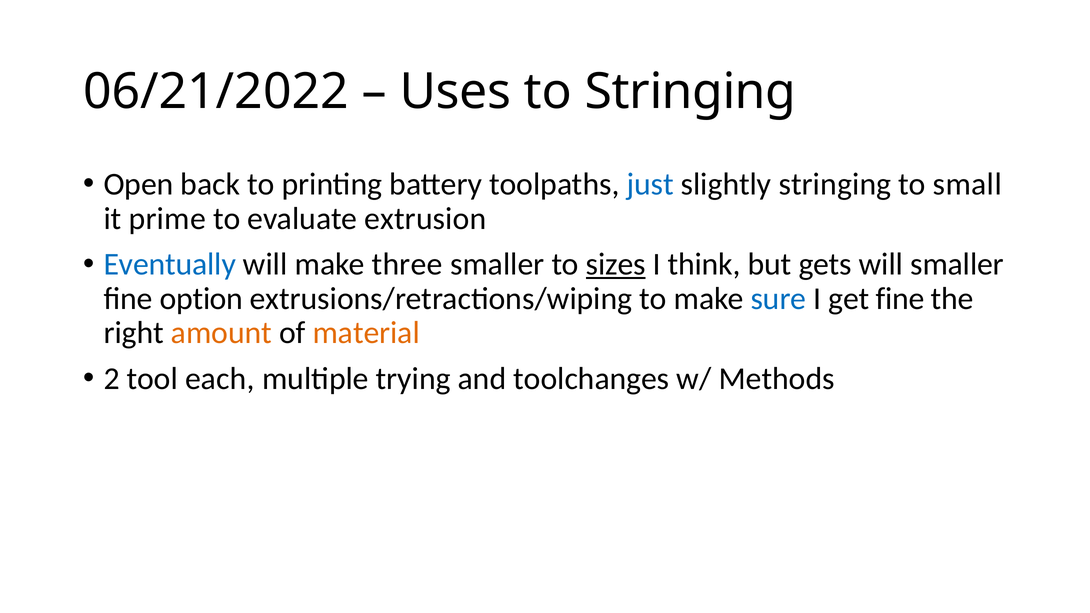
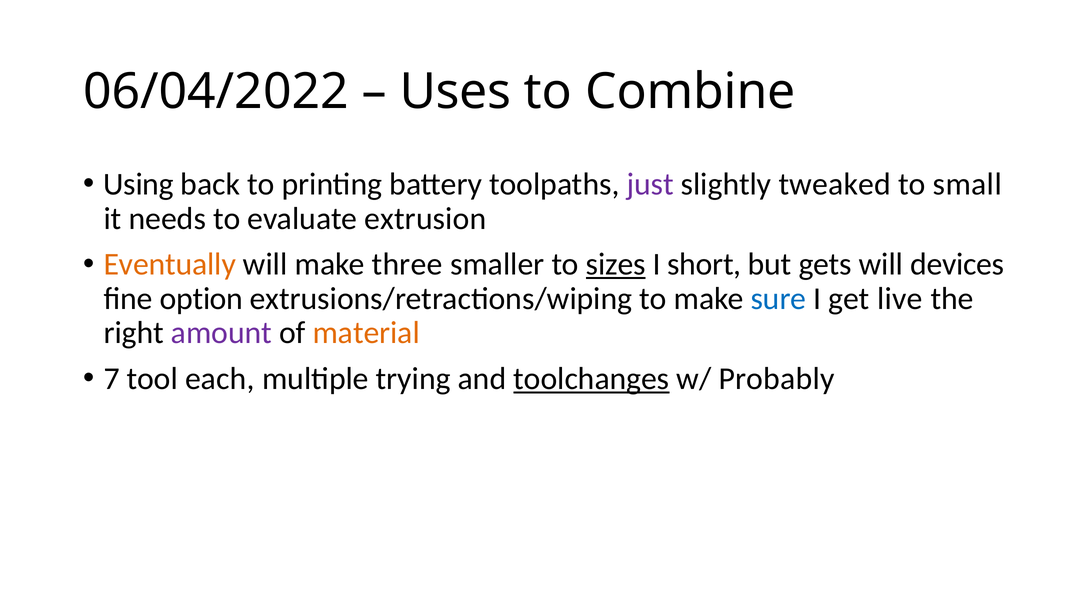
06/21/2022: 06/21/2022 -> 06/04/2022 (216, 92)
to Stringing: Stringing -> Combine (690, 92)
Open: Open -> Using (139, 184)
just colour: blue -> purple (650, 184)
slightly stringing: stringing -> tweaked (835, 184)
prime: prime -> needs (167, 219)
Eventually colour: blue -> orange (170, 264)
think: think -> short (704, 264)
will smaller: smaller -> devices (957, 264)
get fine: fine -> live (900, 299)
amount colour: orange -> purple (221, 333)
2: 2 -> 7 (112, 379)
toolchanges underline: none -> present (591, 379)
Methods: Methods -> Probably (777, 379)
